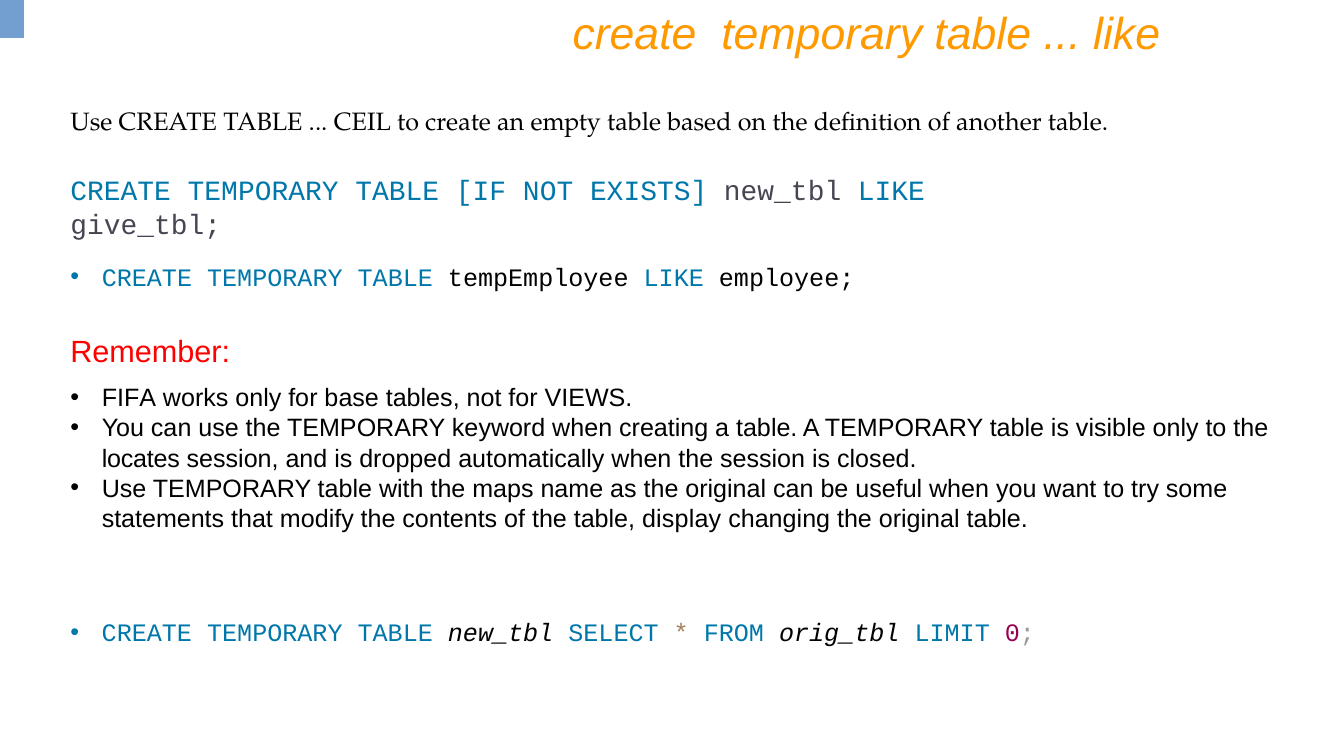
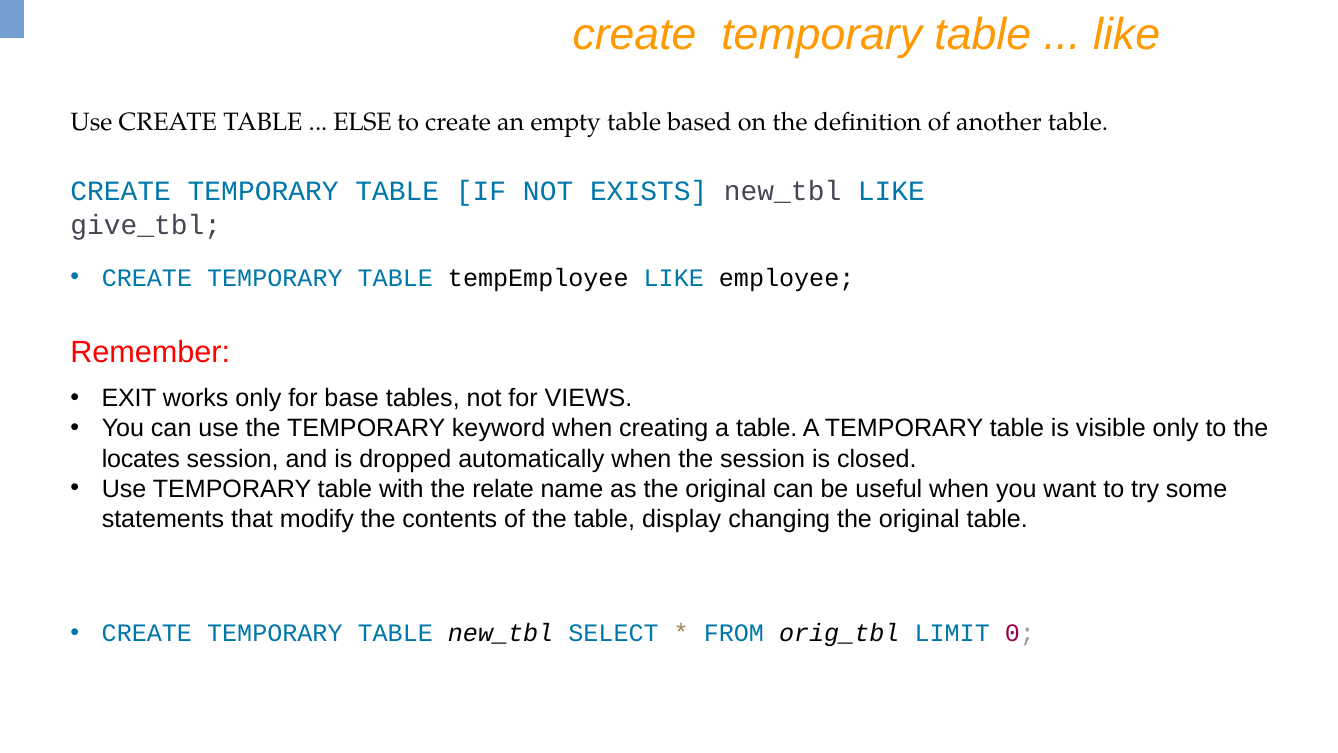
CEIL: CEIL -> ELSE (363, 123)
FIFA: FIFA -> EXIT (129, 398)
maps: maps -> relate (503, 489)
